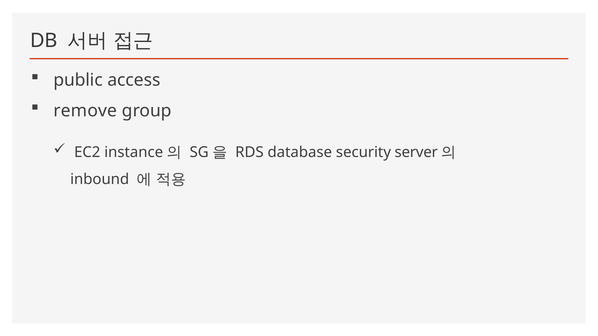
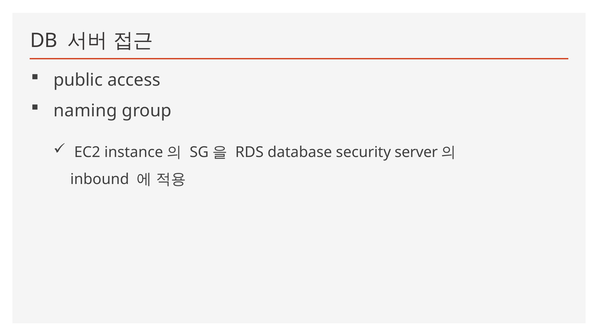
remove: remove -> naming (85, 111)
